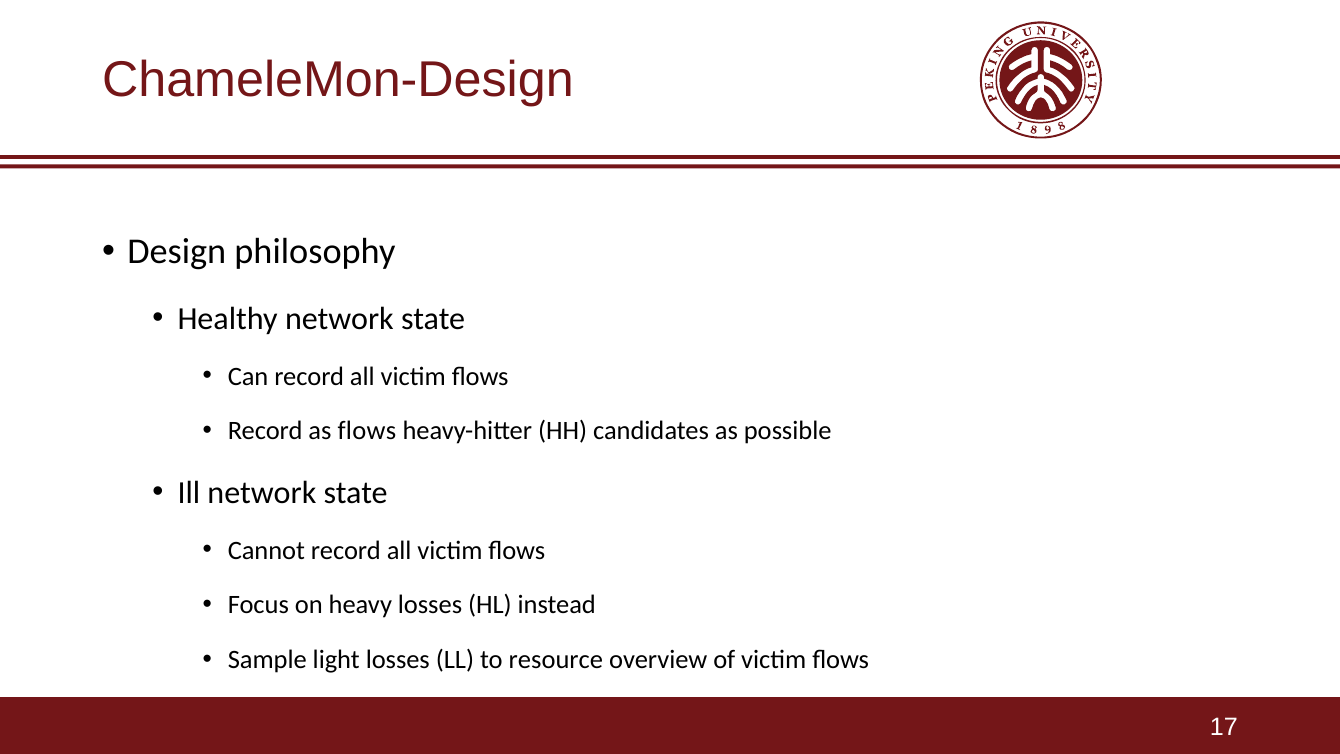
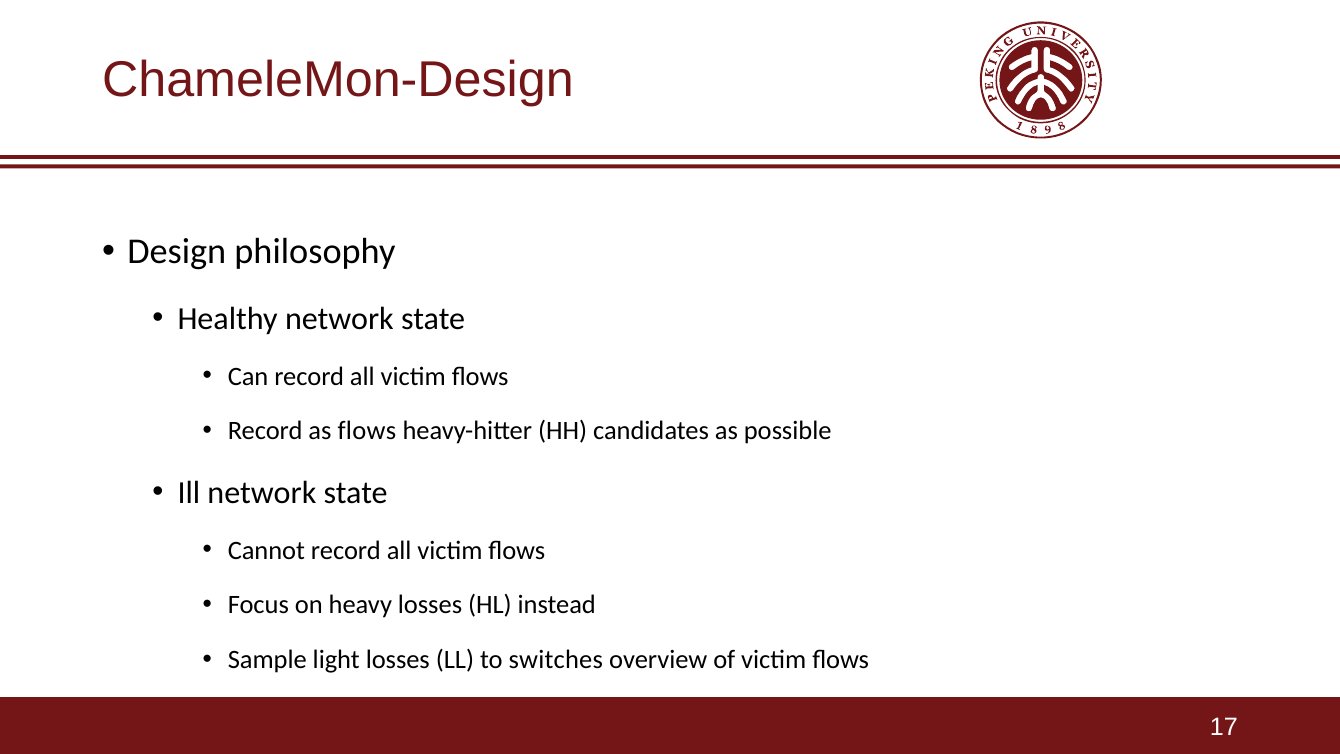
resource: resource -> switches (556, 660)
